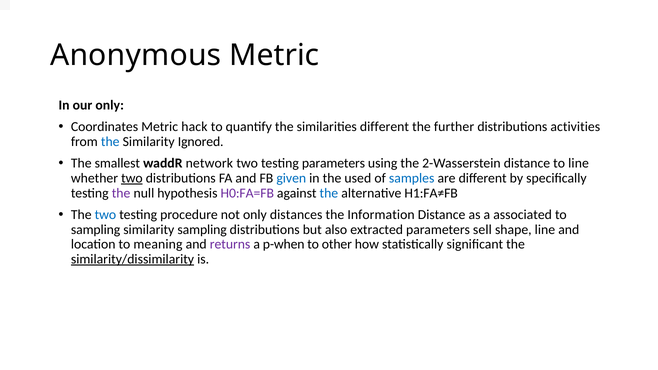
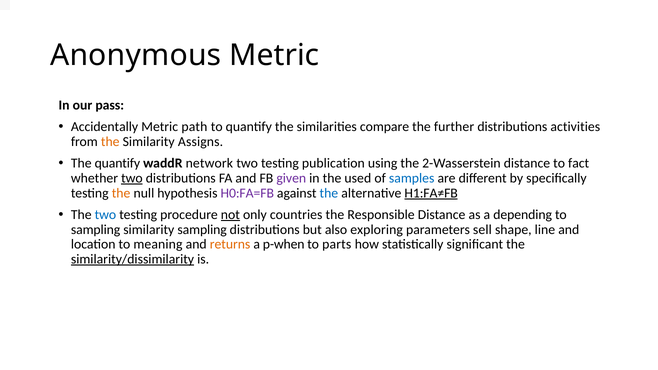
our only: only -> pass (110, 105)
Coordinates: Coordinates -> Accidentally (105, 127)
hack: hack -> path (194, 127)
similarities different: different -> compare (385, 127)
the colour: blue -> orange (110, 142)
Ignored: Ignored -> Assigns (201, 142)
The smallest: smallest -> quantify (117, 163)
testing parameters: parameters -> publication (333, 163)
to line: line -> fact (579, 163)
given colour: blue -> purple (291, 178)
the colour: purple -> orange (121, 193)
H1:FA≠FB underline: none -> present (431, 193)
not underline: none -> present (230, 215)
distances: distances -> countries (296, 215)
Information: Information -> Responsible (381, 215)
associated: associated -> depending (523, 215)
extracted: extracted -> exploring (377, 230)
returns colour: purple -> orange (230, 244)
other: other -> parts (337, 244)
